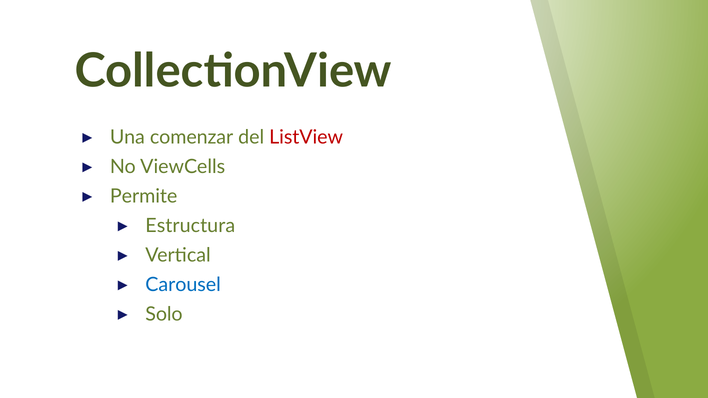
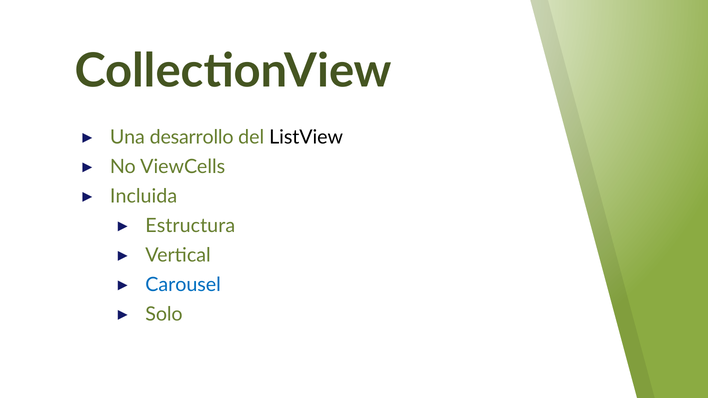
comenzar: comenzar -> desarrollo (192, 137)
ListView colour: red -> black (306, 137)
Permite: Permite -> Incluida (144, 196)
